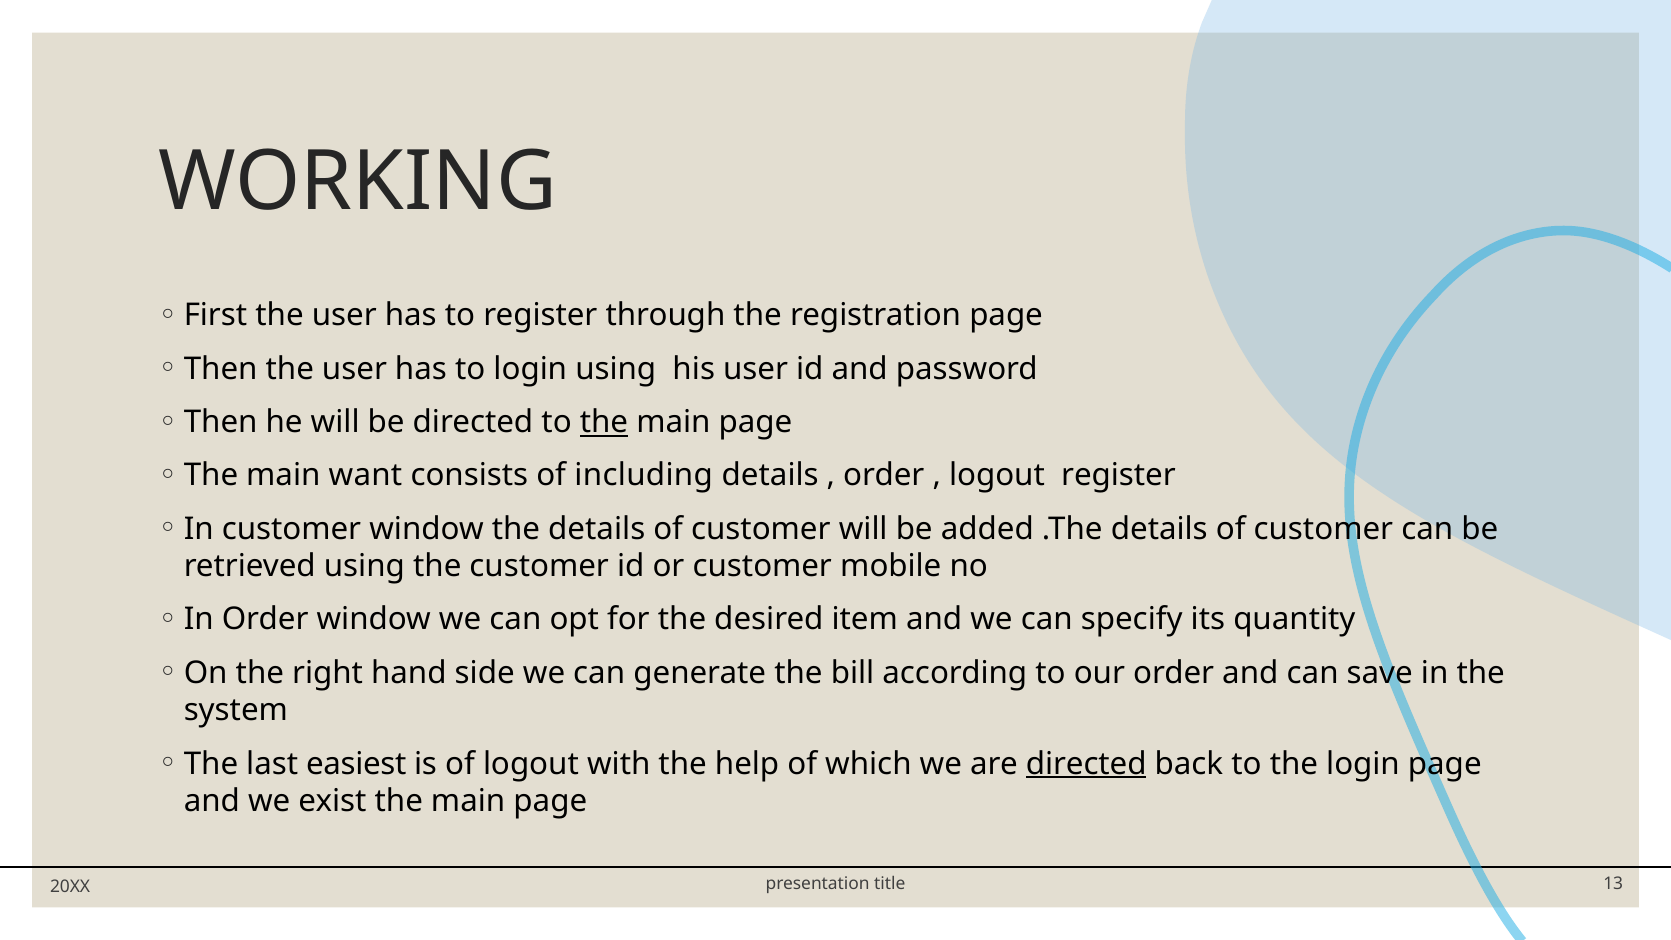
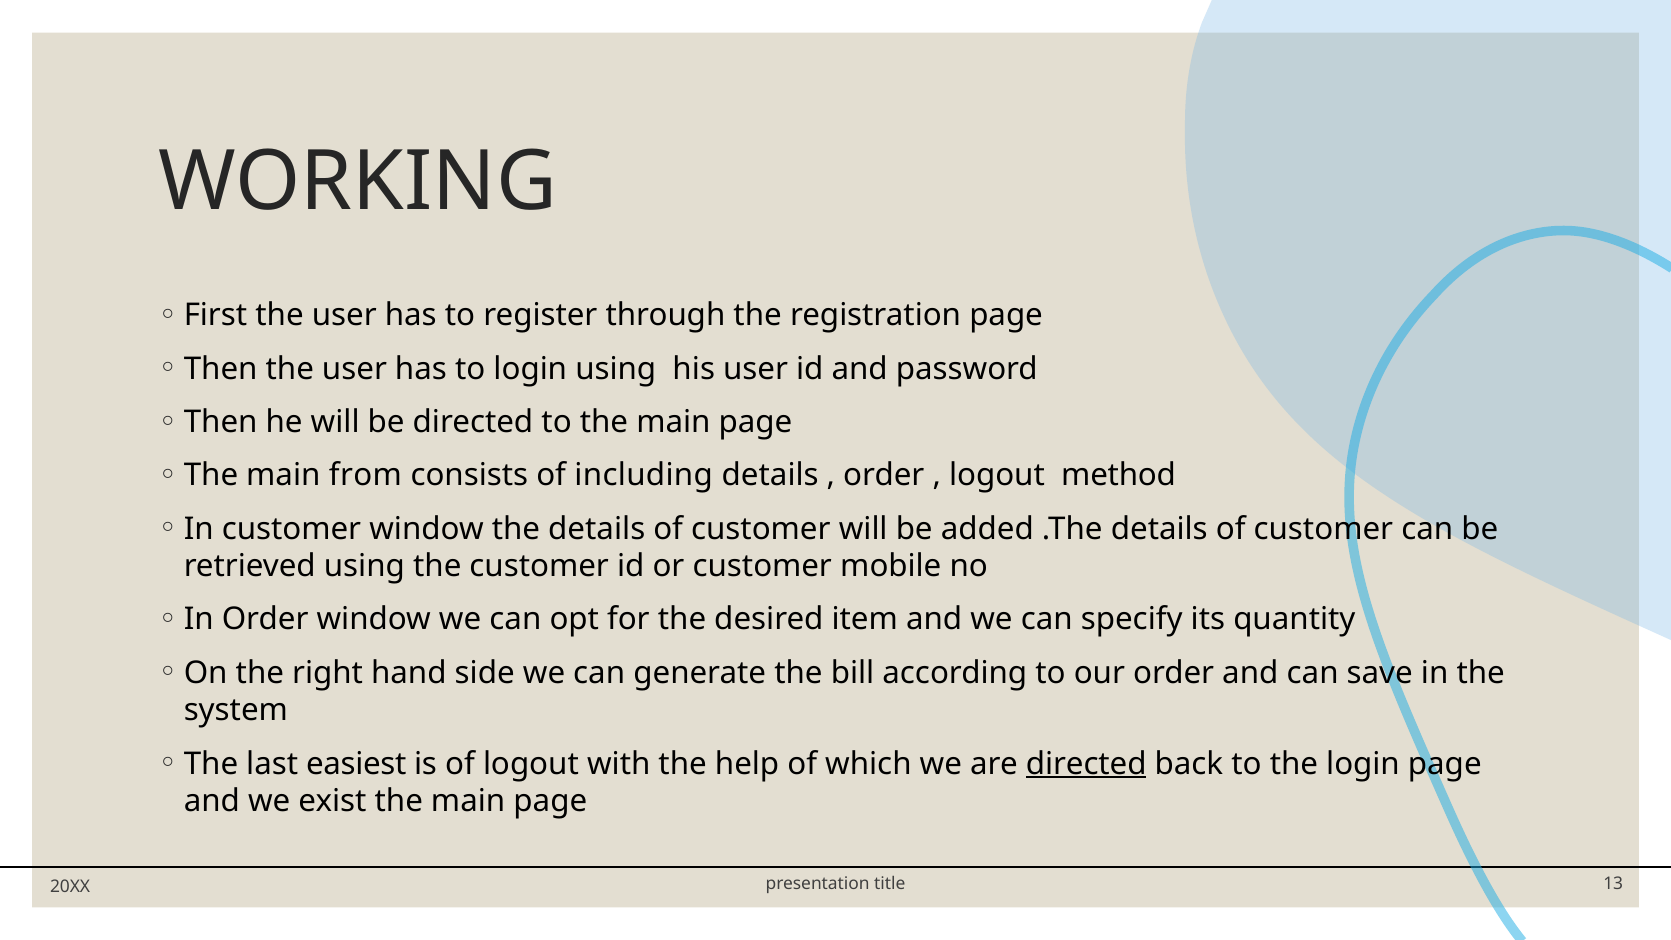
the underline: present -> none (604, 422)
want: want -> from (365, 475)
logout register: register -> method (1119, 475)
